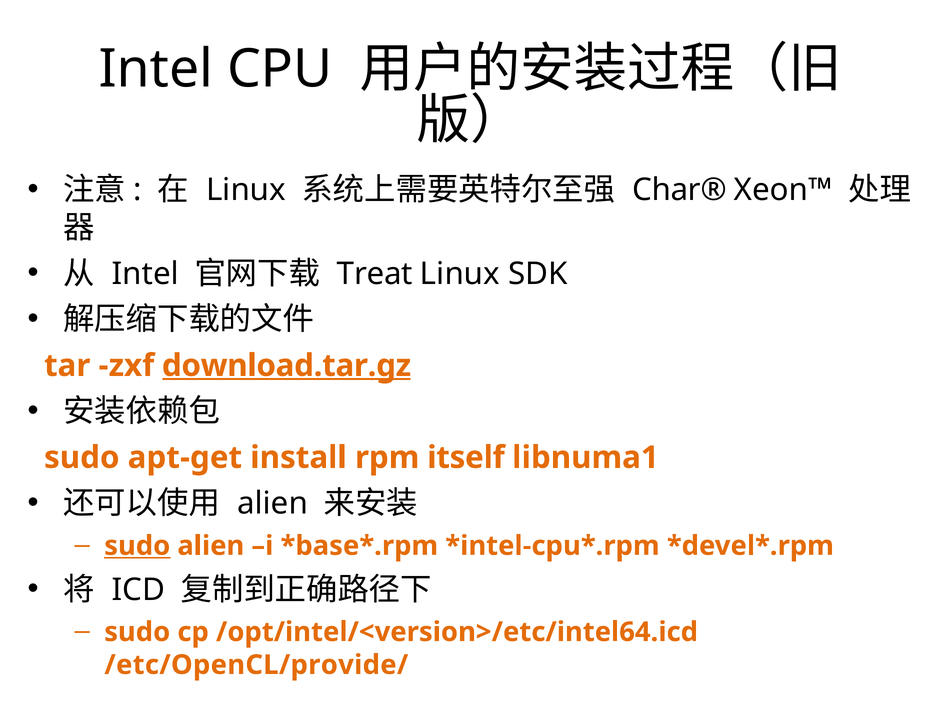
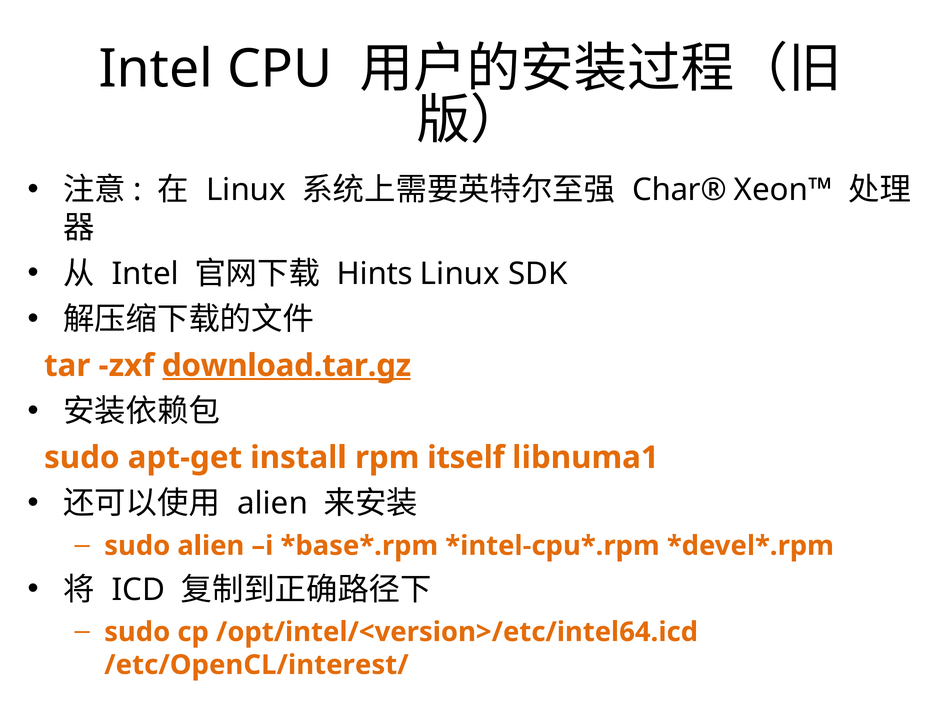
Treat: Treat -> Hints (375, 274)
sudo underline: present -> none (137, 546)
/etc/OpenCL/provide/: /etc/OpenCL/provide/ -> /etc/OpenCL/interest/ (256, 666)
